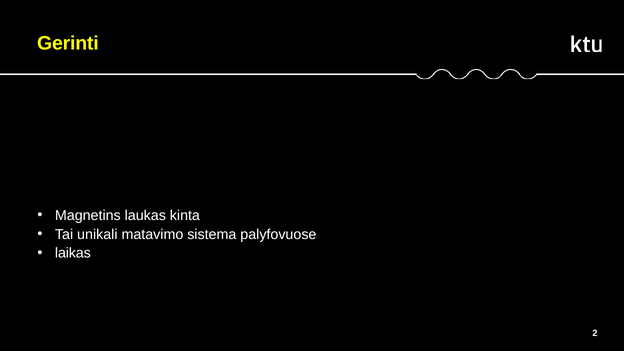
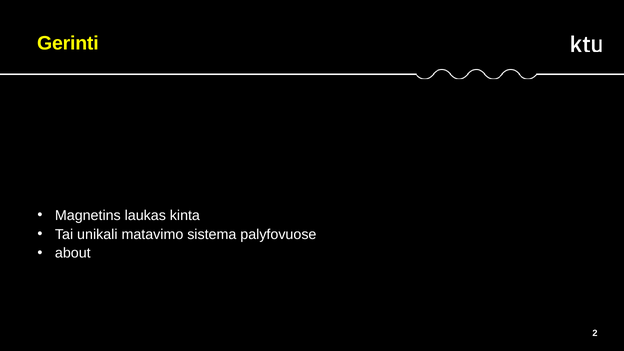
laikas: laikas -> about (73, 253)
